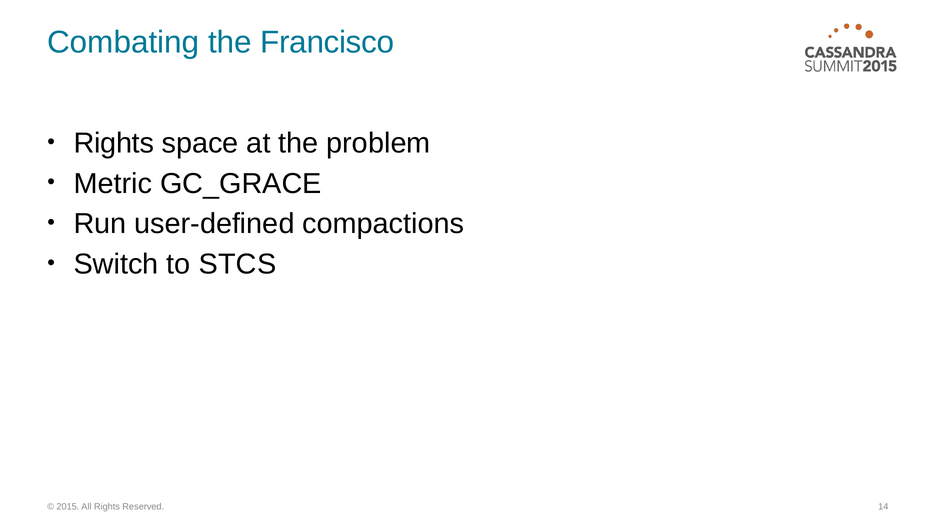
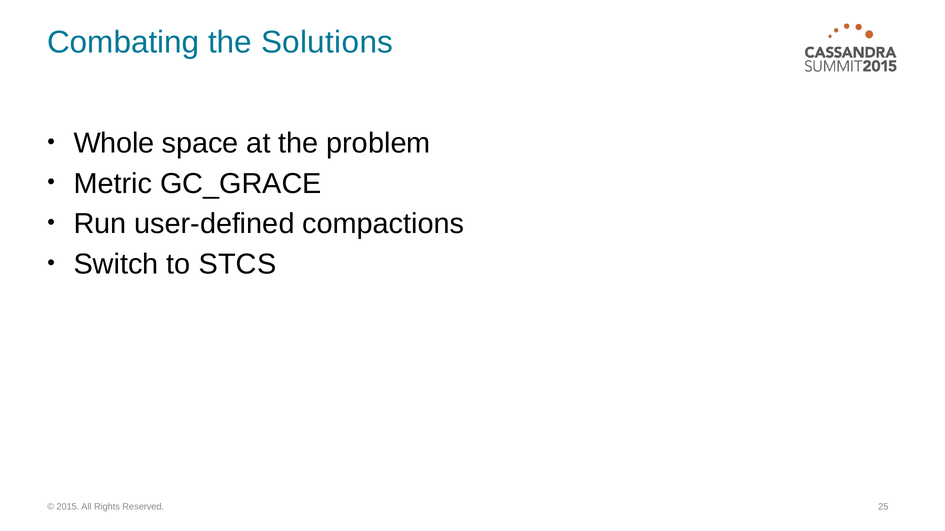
Francisco: Francisco -> Solutions (327, 42)
Rights: Rights -> Whole (114, 143)
14: 14 -> 25 (883, 507)
